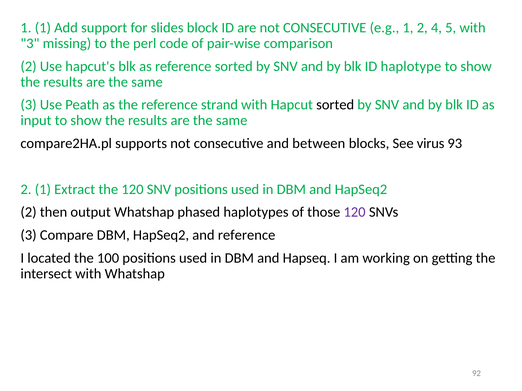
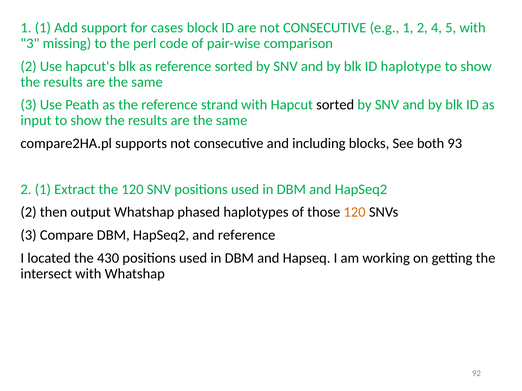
slides: slides -> cases (167, 28)
between: between -> including (319, 144)
virus: virus -> both (431, 144)
120 colour: purple -> orange (355, 212)
100: 100 -> 430 (108, 258)
